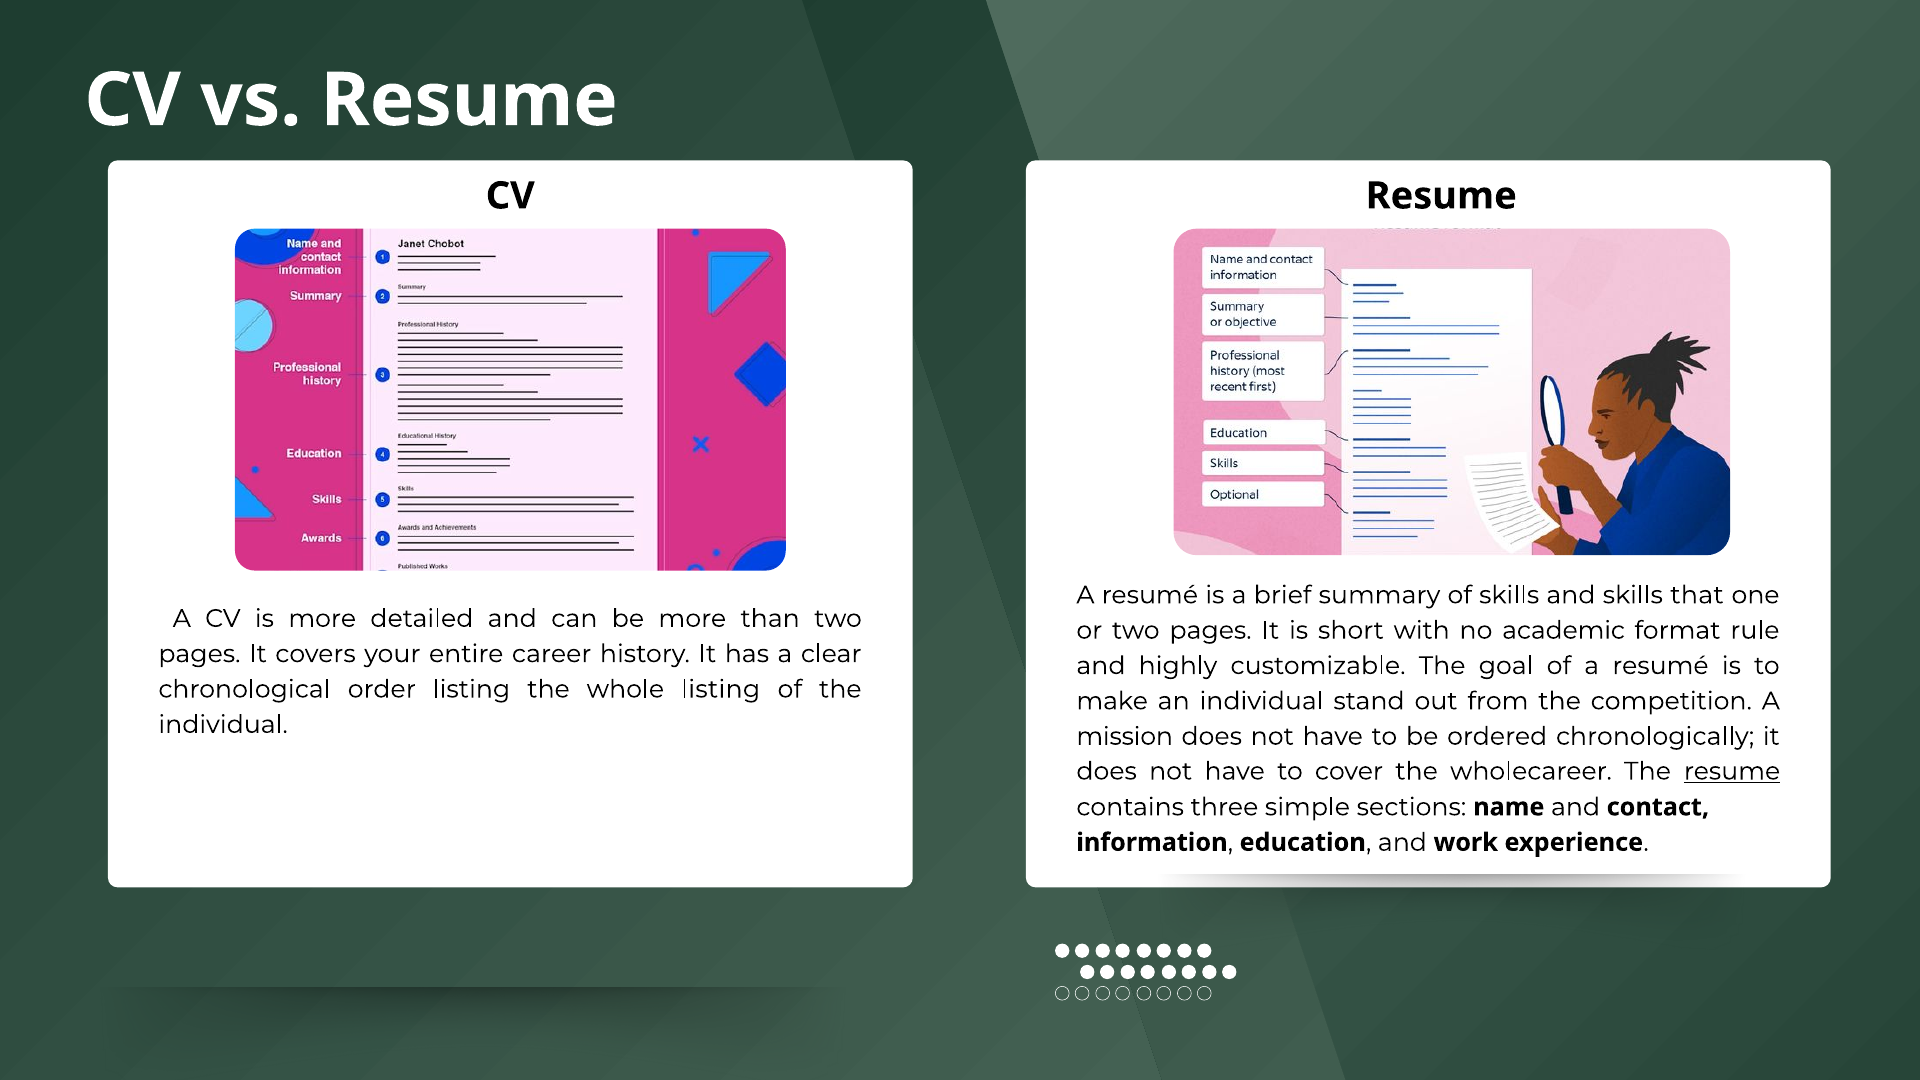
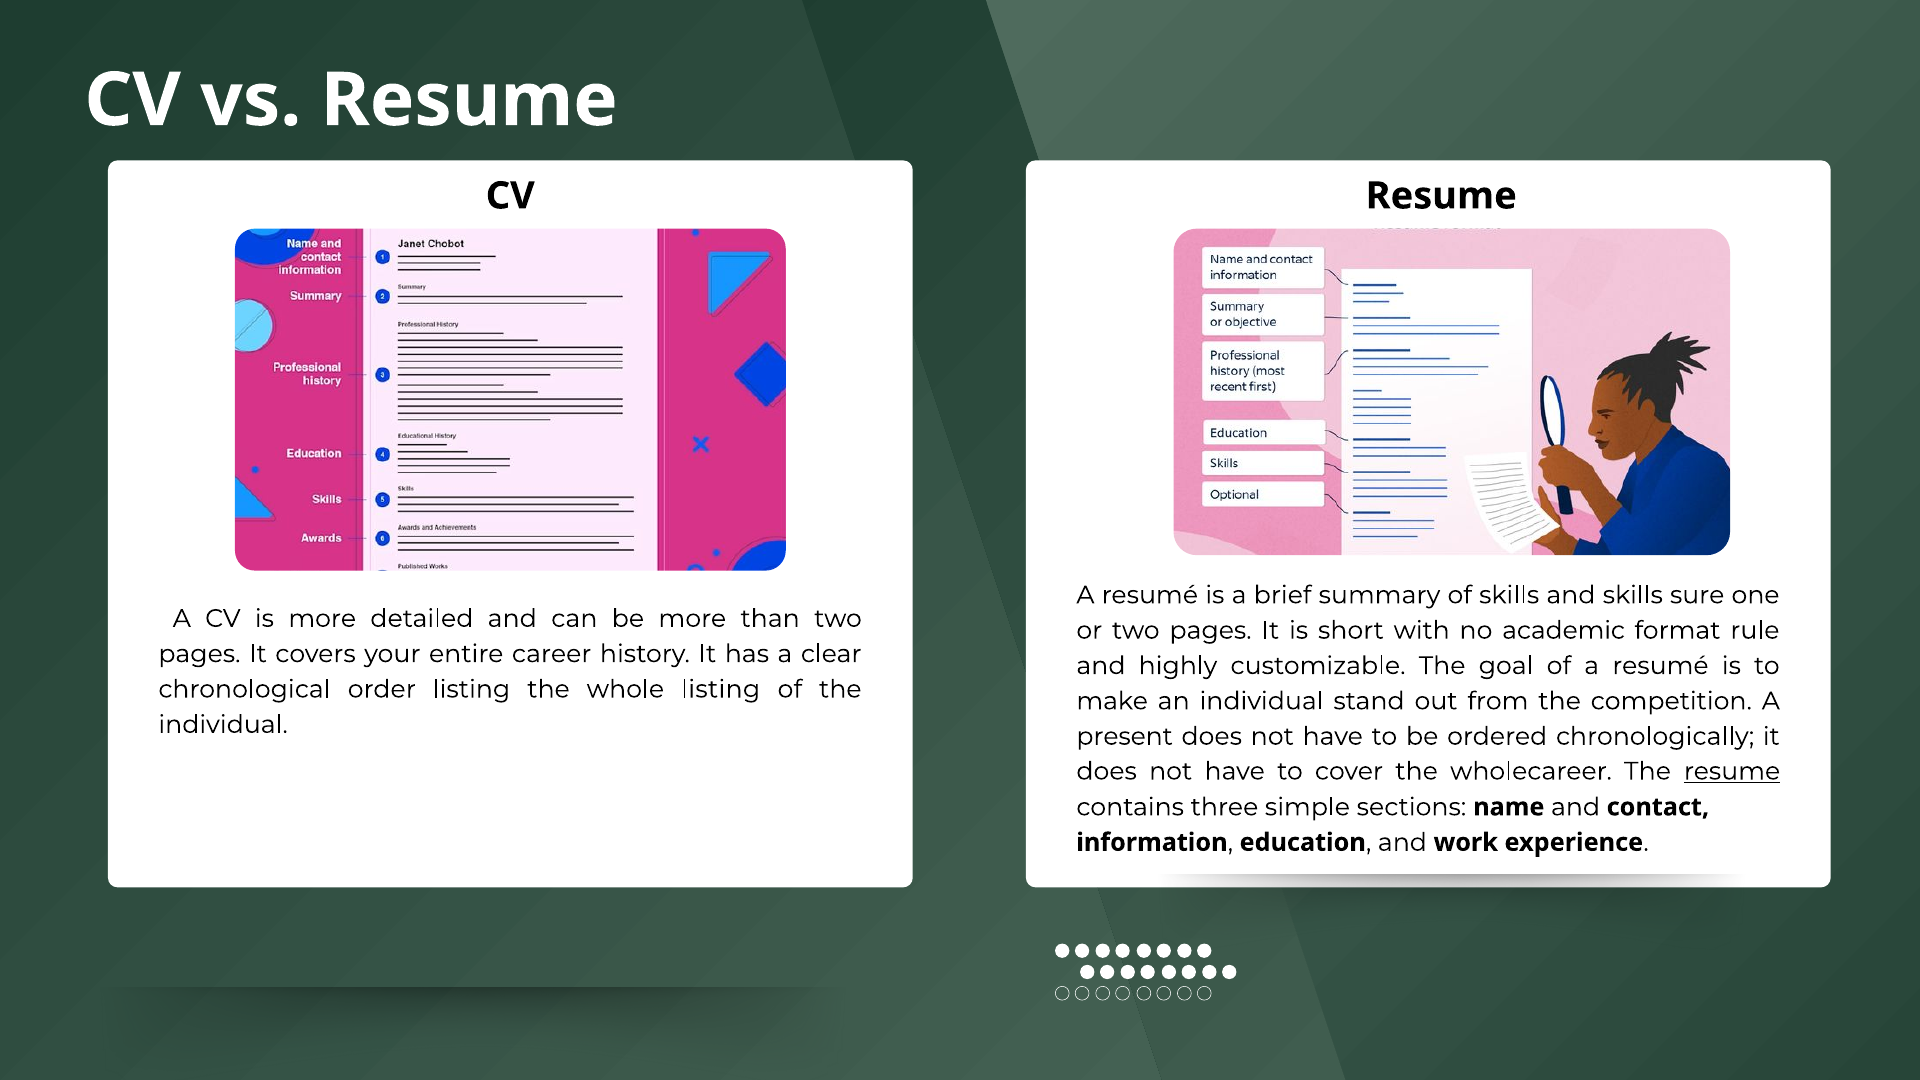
that: that -> sure (1697, 595)
mission: mission -> present (1125, 736)
